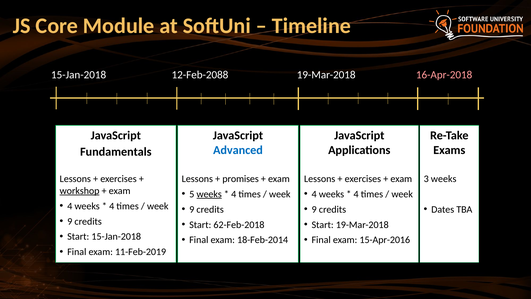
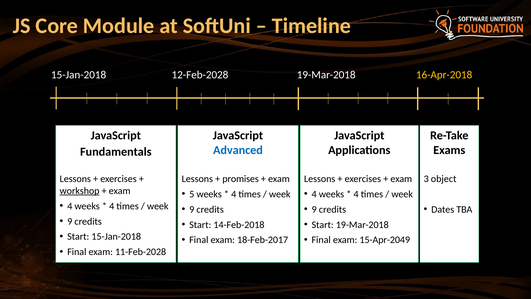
12-Feb-2088: 12-Feb-2088 -> 12-Feb-2028 (200, 75)
16-Apr-2018 colour: pink -> yellow (444, 75)
3 weeks: weeks -> object (444, 179)
weeks underline: present -> none (209, 194)
62-Feb-2018: 62-Feb-2018 -> 14-Feb-2018 (239, 225)
18-Feb-2014: 18-Feb-2014 -> 18-Feb-2017 (263, 240)
15-Apr-2016: 15-Apr-2016 -> 15-Apr-2049 (385, 240)
11-Feb-2019: 11-Feb-2019 -> 11-Feb-2028 (141, 252)
